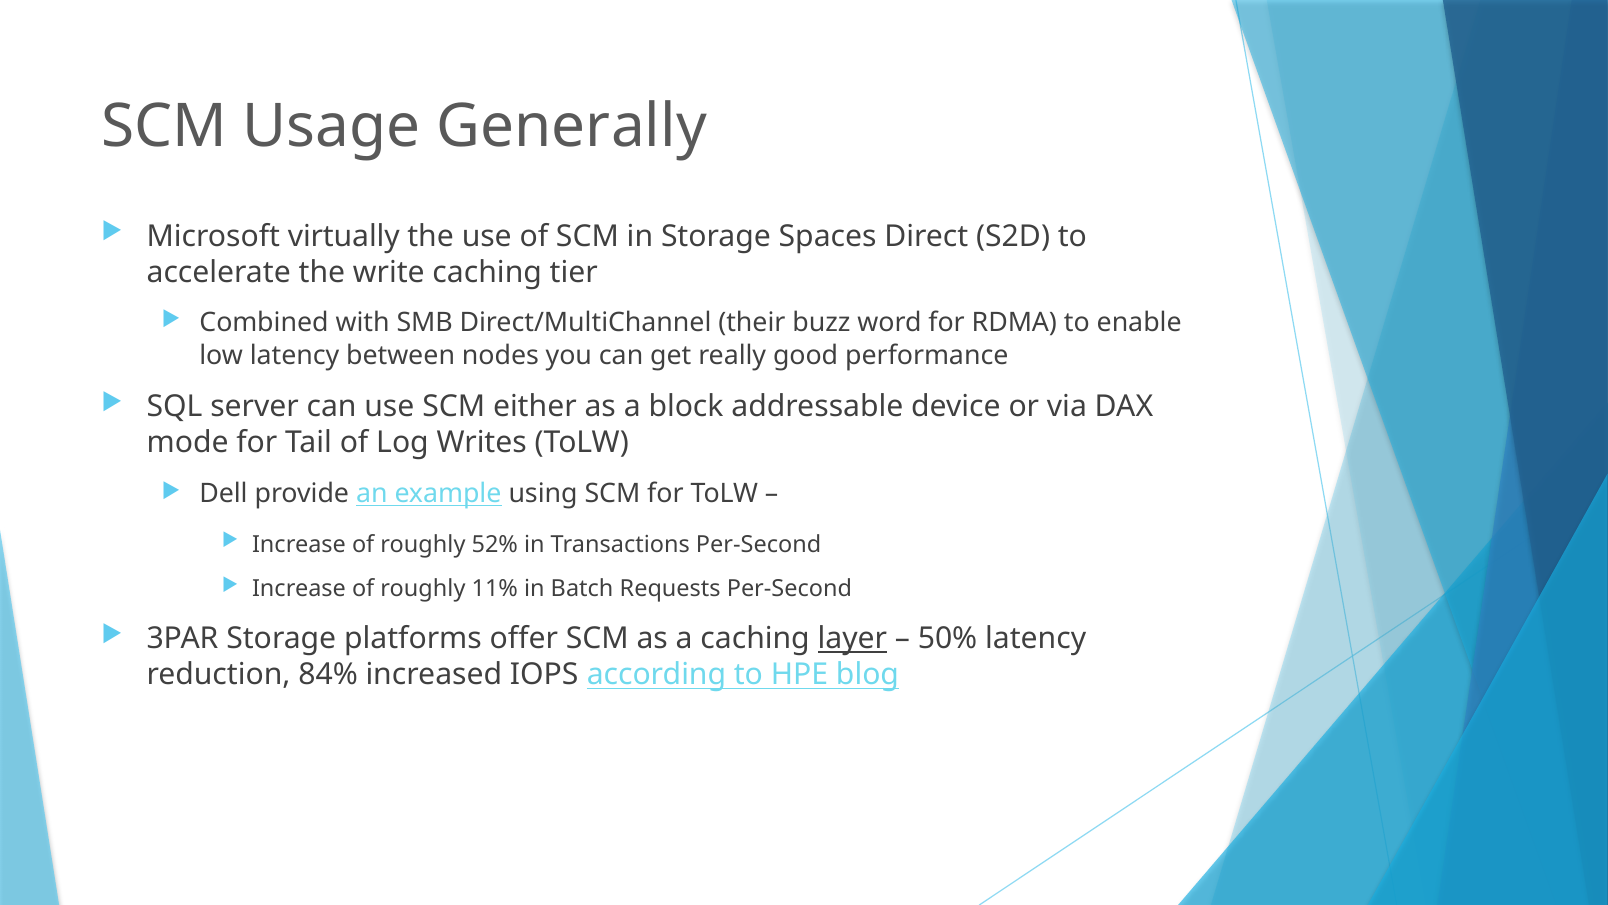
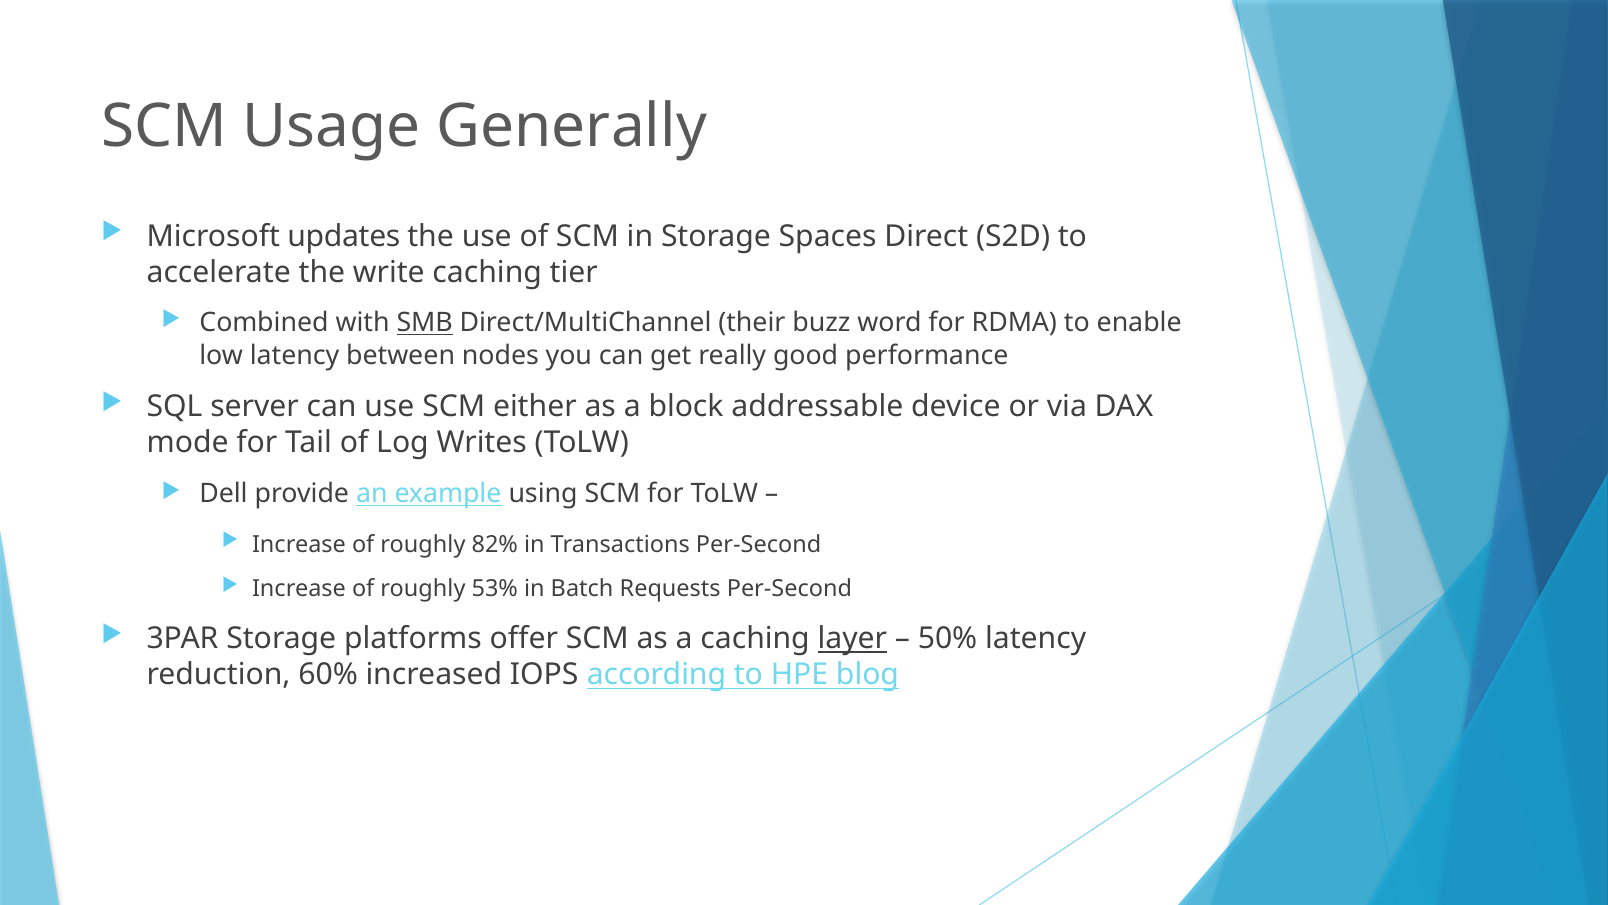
virtually: virtually -> updates (344, 236)
SMB underline: none -> present (425, 323)
52%: 52% -> 82% (495, 544)
11%: 11% -> 53% (495, 589)
84%: 84% -> 60% (328, 674)
